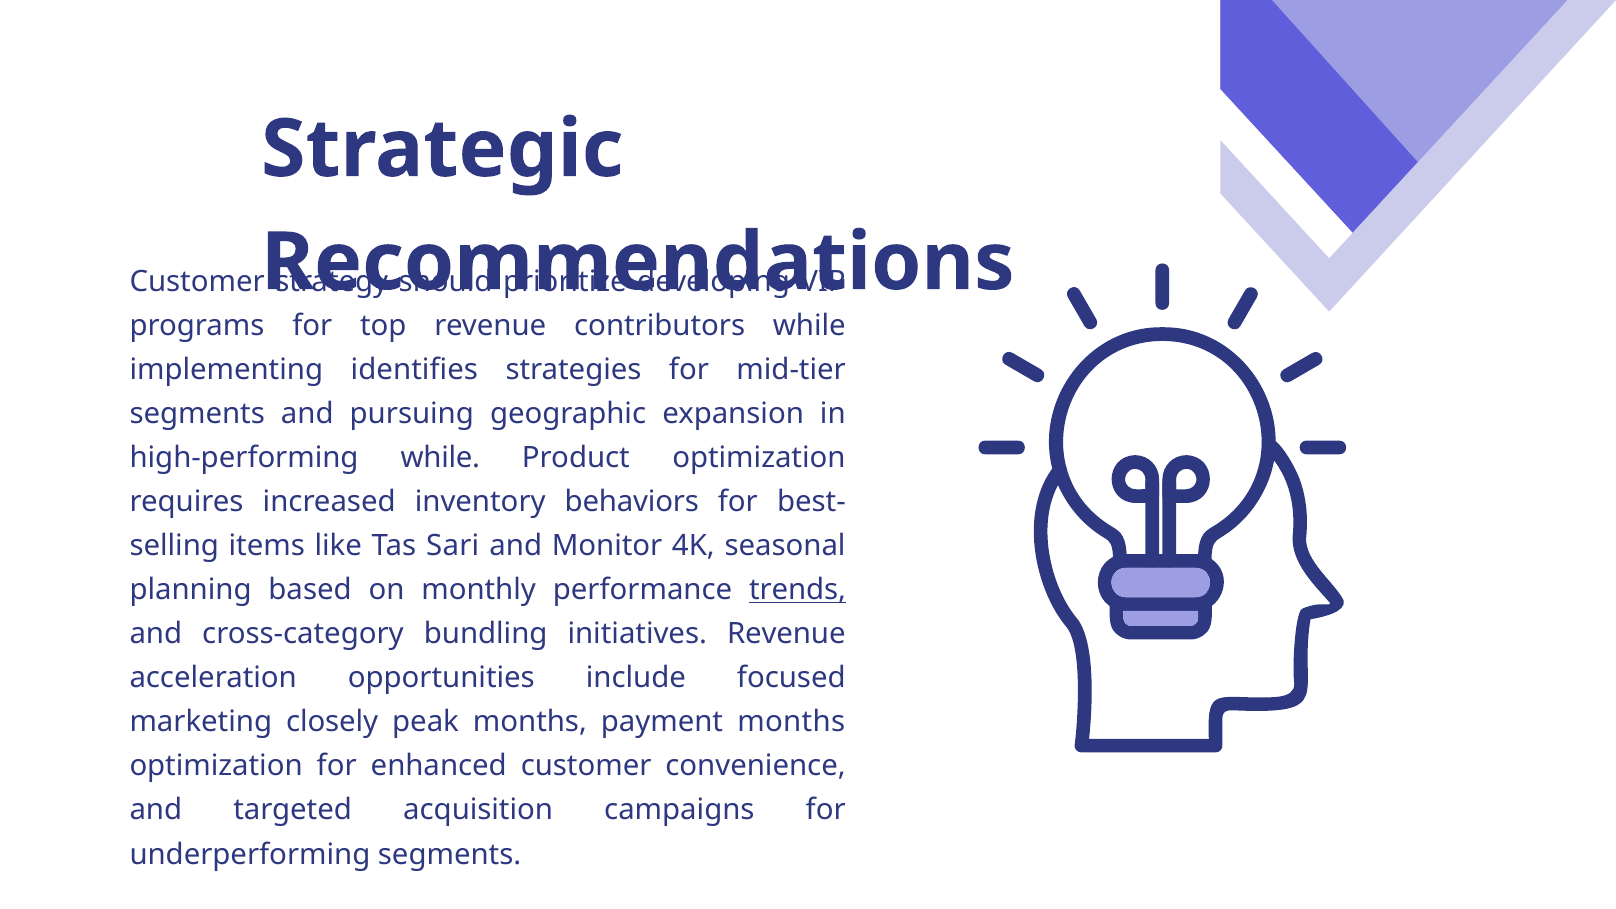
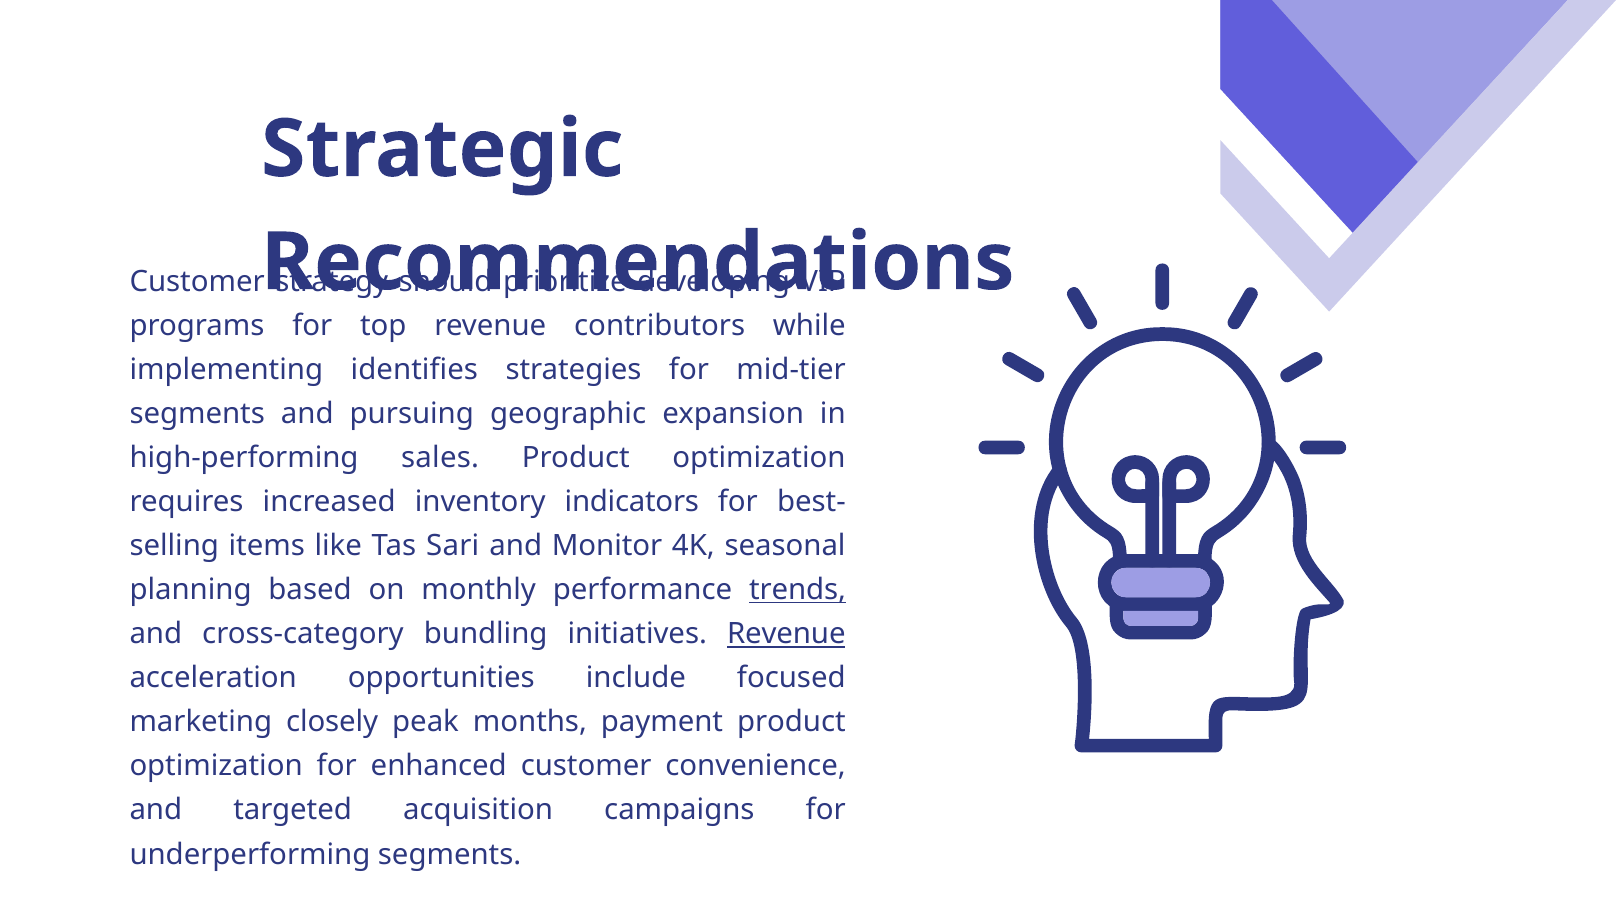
high-performing while: while -> sales (440, 458)
behaviors: behaviors -> indicators (632, 502)
Revenue underline: none -> present (786, 634)
payment months: months -> product (791, 722)
